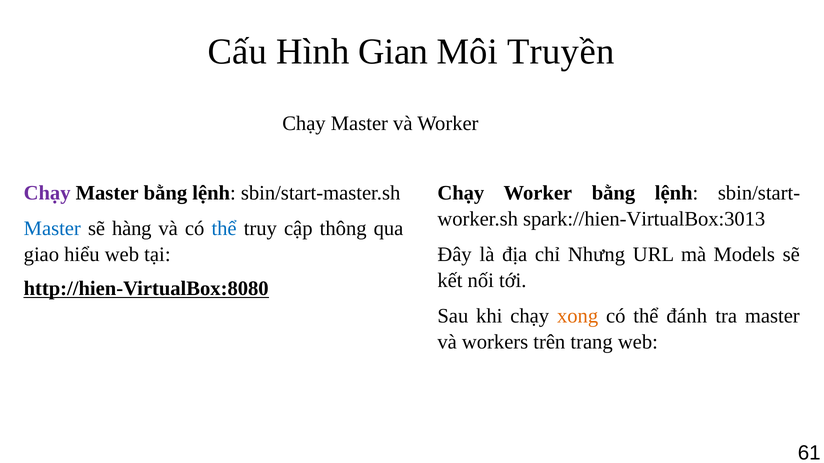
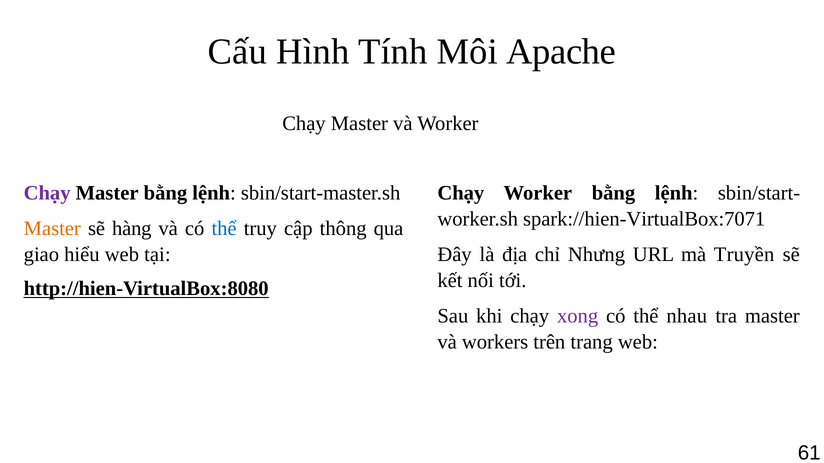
Gian: Gian -> Tính (393, 52)
Truyền: Truyền -> Apache (561, 52)
spark://hien-VirtualBox:3013: spark://hien-VirtualBox:3013 -> spark://hien-VirtualBox:7071 (644, 219)
Master colour: blue -> orange (52, 229)
Models: Models -> Truyền (744, 255)
xong colour: orange -> purple (578, 316)
đánh: đánh -> nhau (687, 316)
